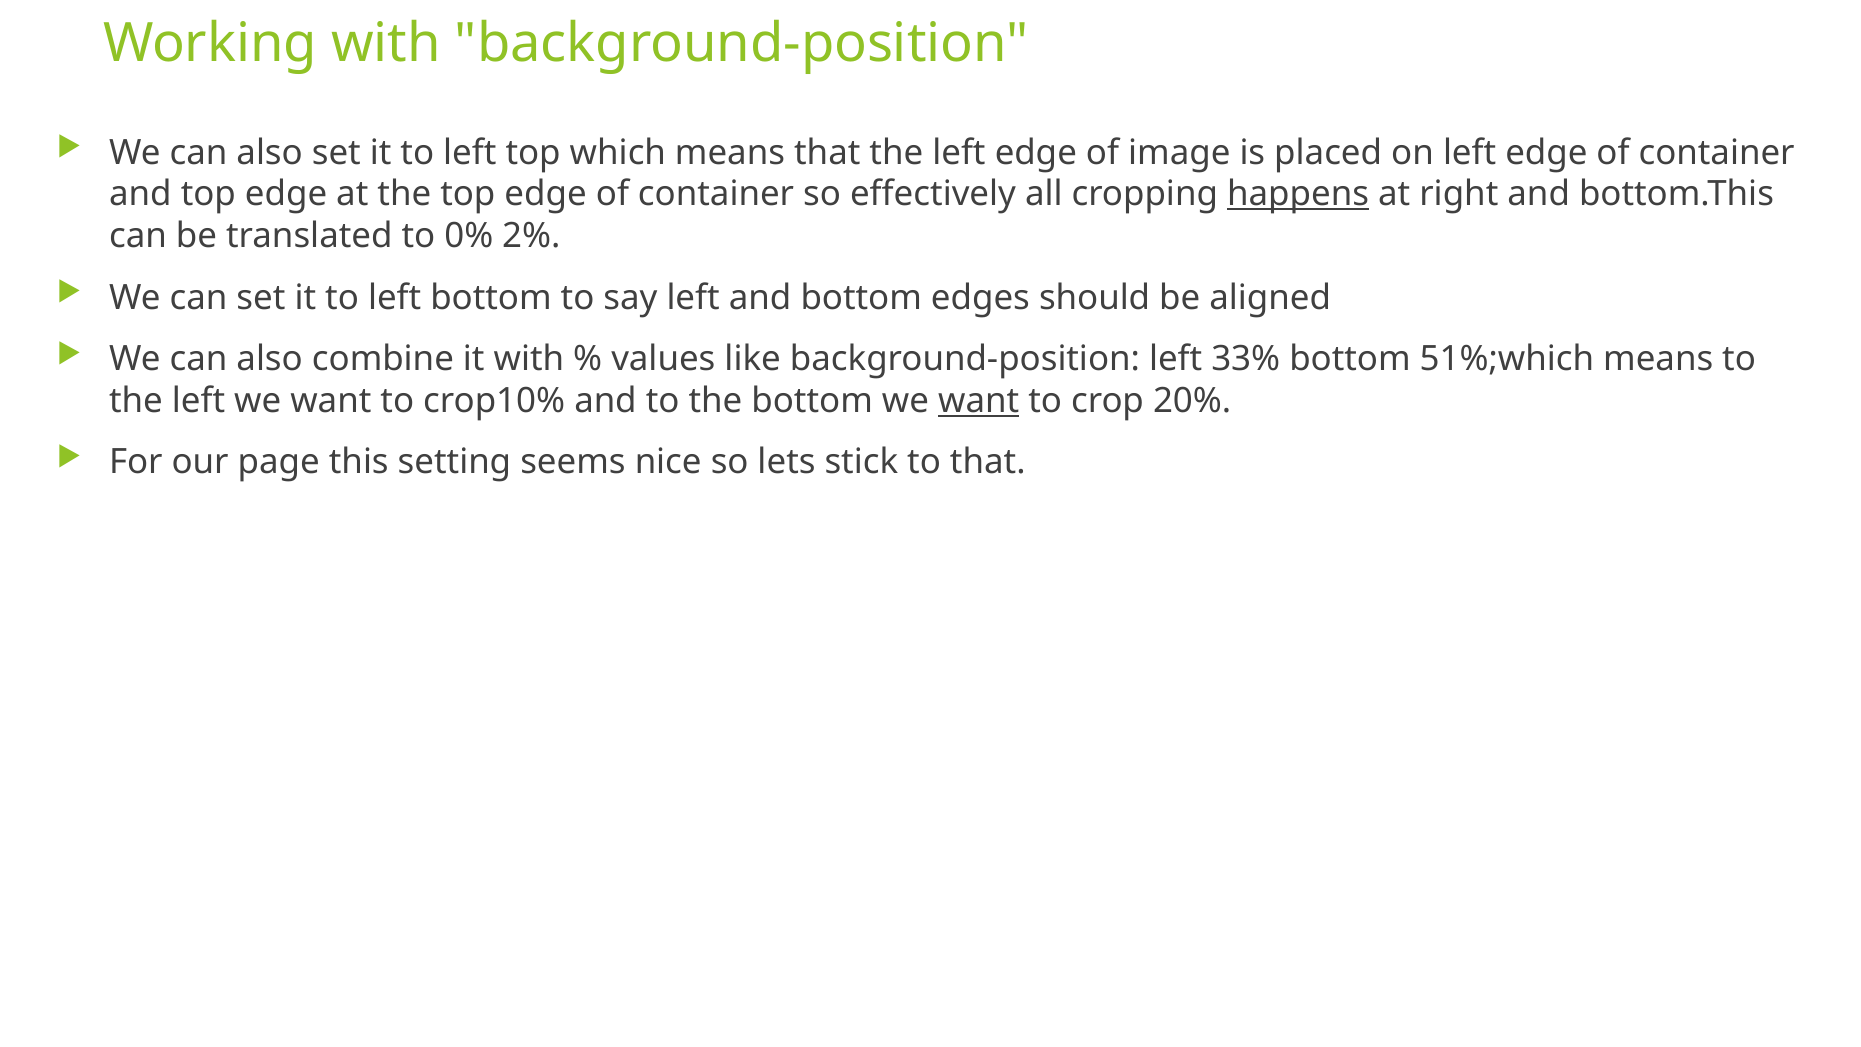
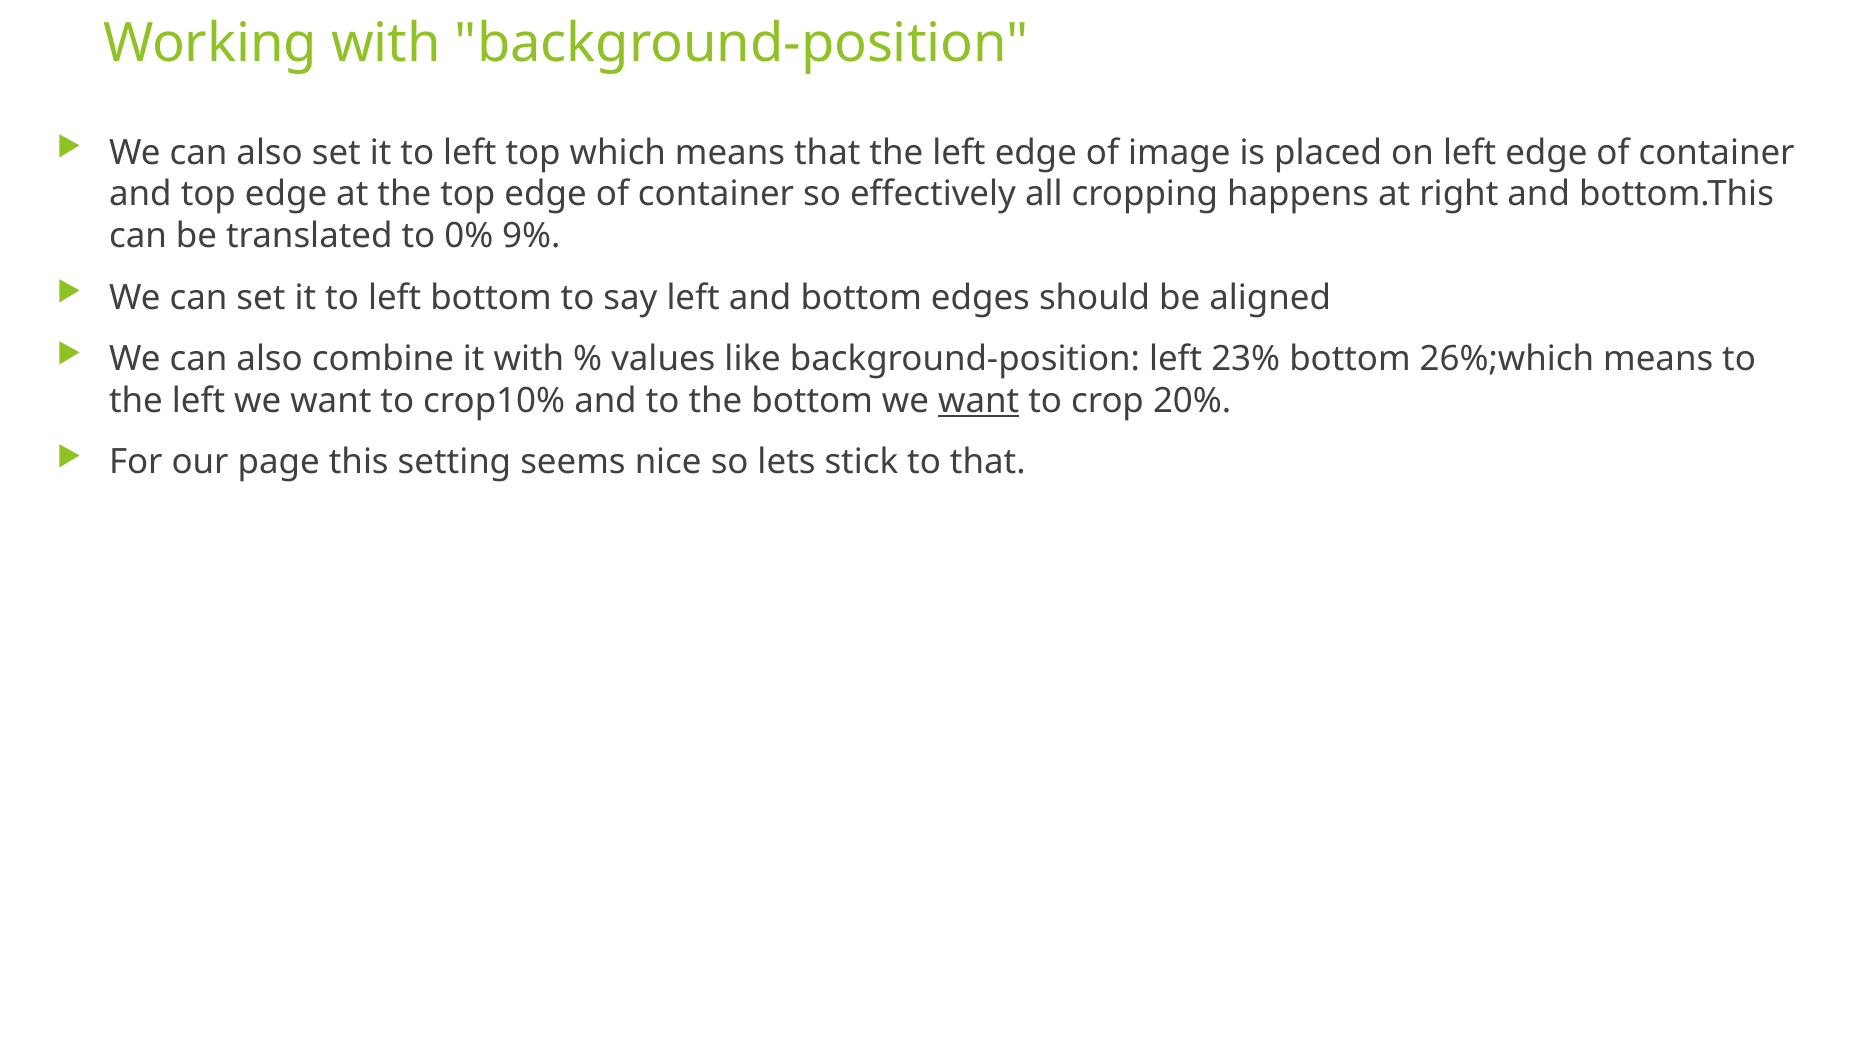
happens underline: present -> none (1298, 194)
2%: 2% -> 9% (531, 236)
33%: 33% -> 23% (1246, 359)
51%;which: 51%;which -> 26%;which (1507, 359)
